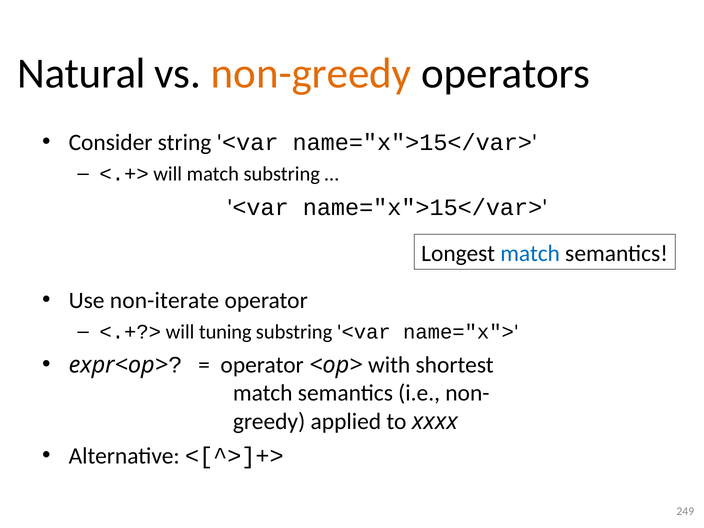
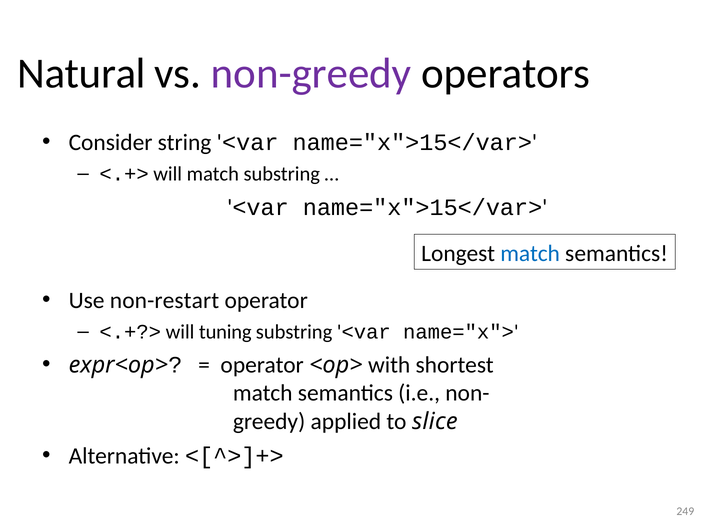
non-greedy colour: orange -> purple (311, 73)
non-iterate: non-iterate -> non-restart (164, 300)
xxxx: xxxx -> slice (435, 421)
